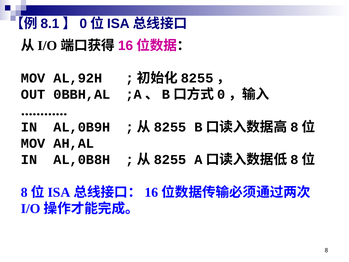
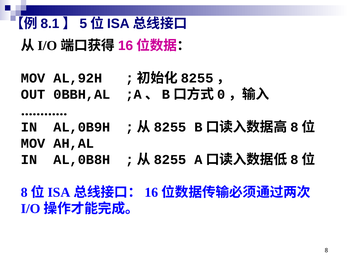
0: 0 -> 5 (83, 24)
